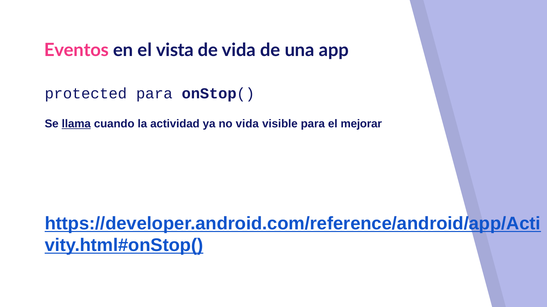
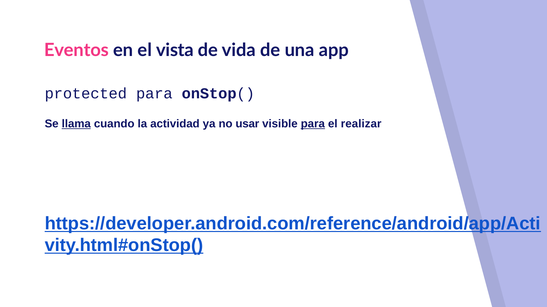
no vida: vida -> usar (247, 124)
para underline: none -> present (313, 124)
mejorar: mejorar -> realizar (361, 124)
